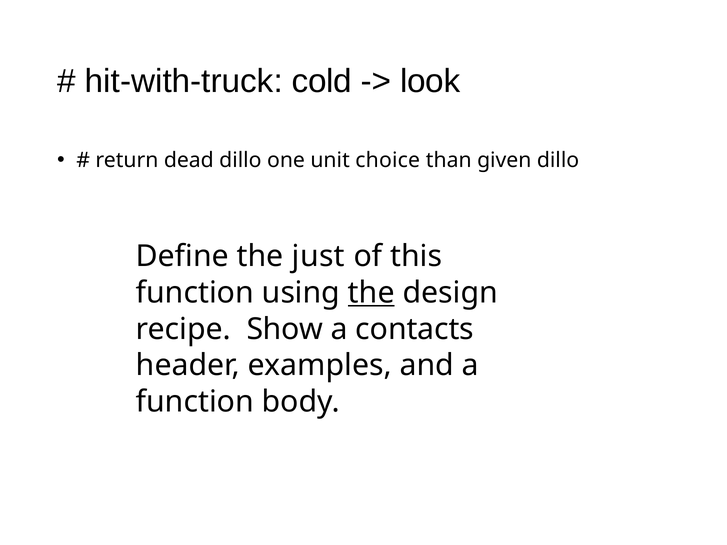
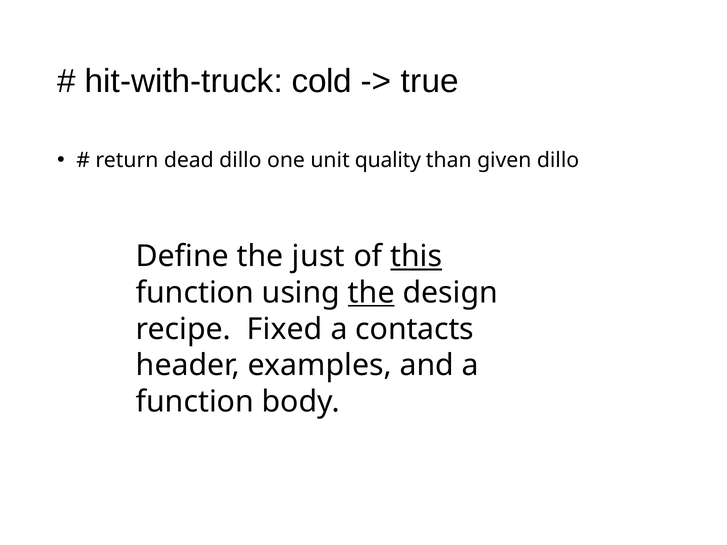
look: look -> true (430, 82)
choice: choice -> quality (388, 160)
this underline: none -> present (416, 256)
Show: Show -> Fixed (285, 329)
